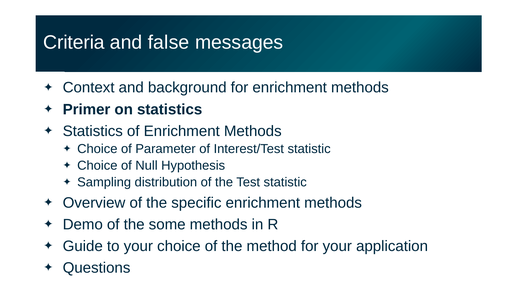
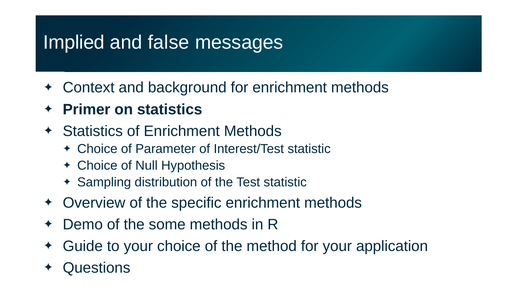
Criteria: Criteria -> Implied (74, 42)
